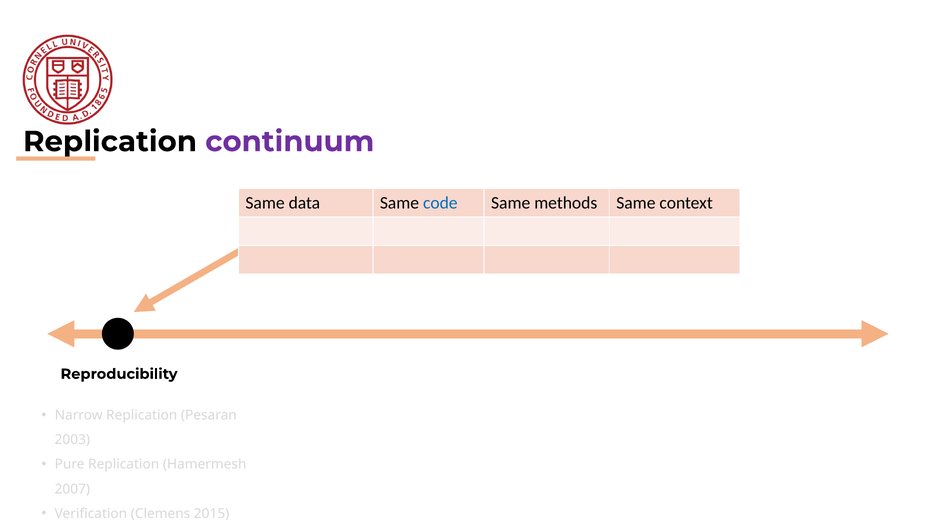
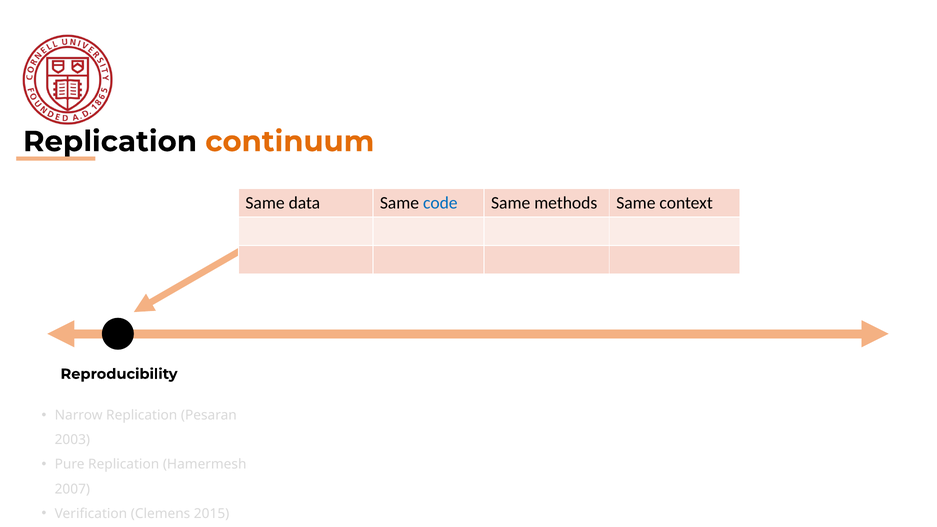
continuum colour: purple -> orange (290, 142)
